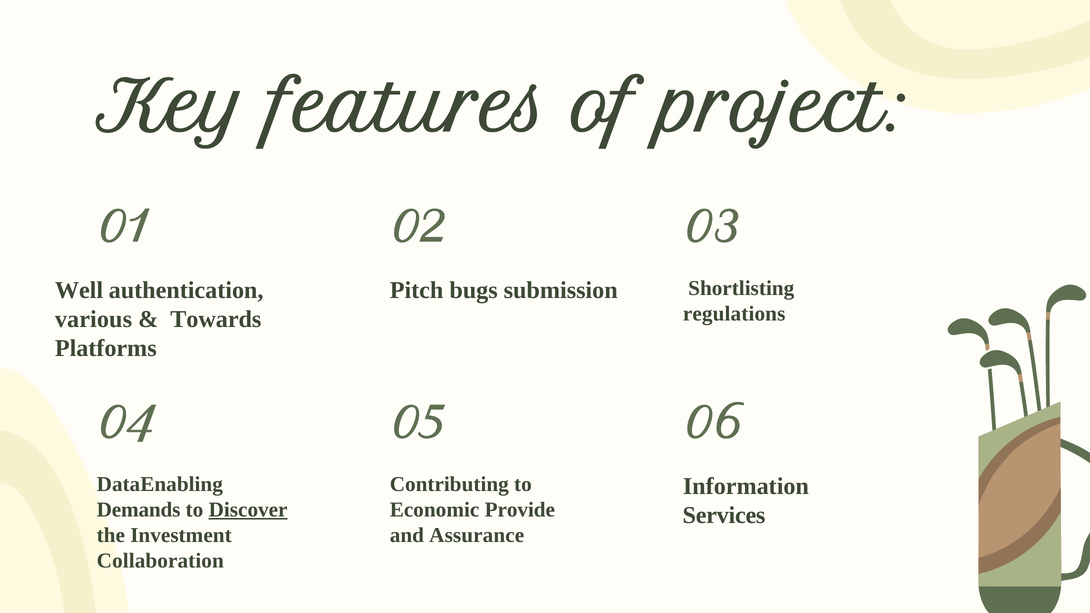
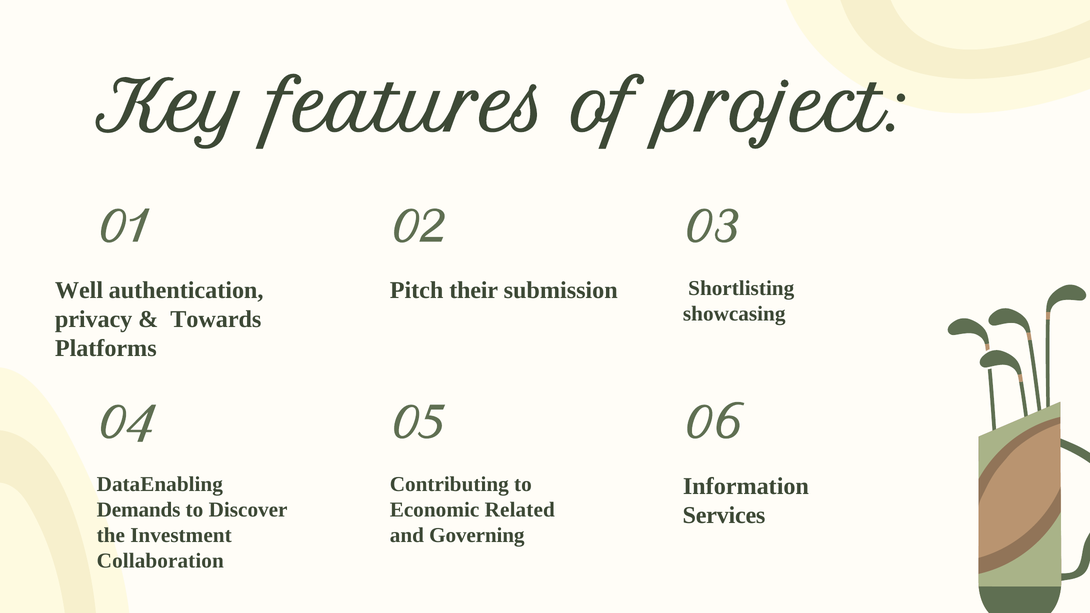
bugs: bugs -> their (474, 290)
regulations: regulations -> showcasing (734, 314)
various: various -> privacy (94, 319)
Discover underline: present -> none (248, 510)
Provide: Provide -> Related (520, 510)
Assurance: Assurance -> Governing (477, 535)
